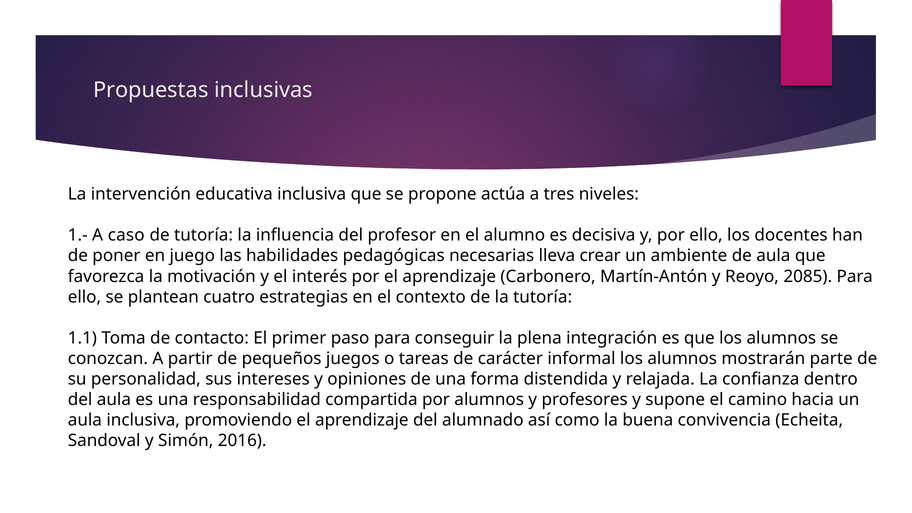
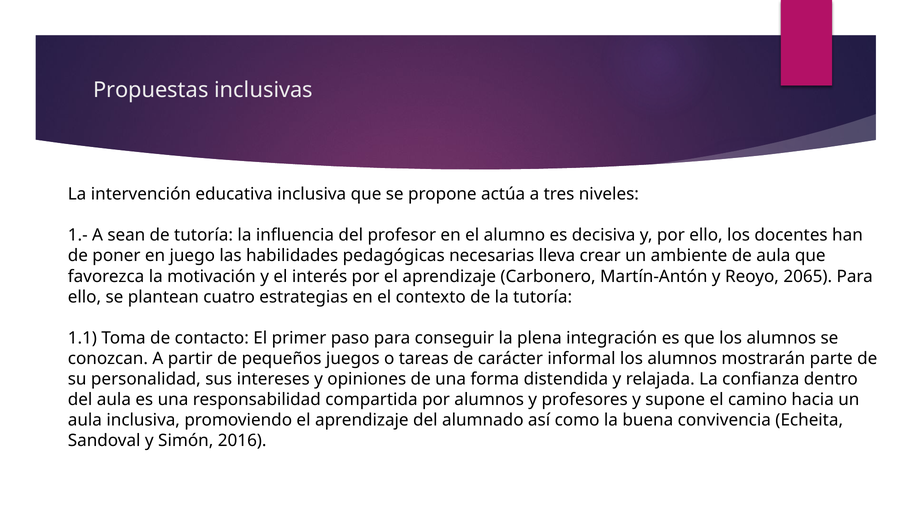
caso: caso -> sean (126, 235)
2085: 2085 -> 2065 (808, 276)
